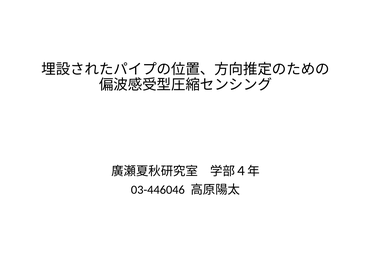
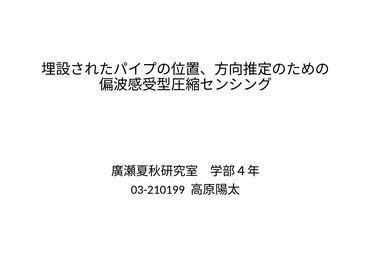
03-446046: 03-446046 -> 03-210199 (158, 190)
